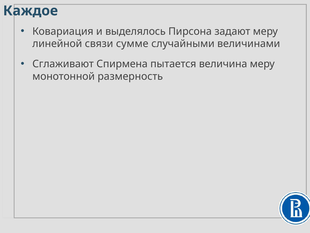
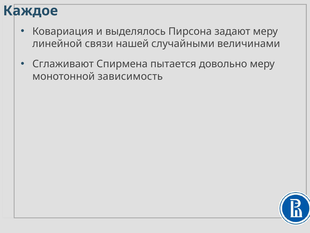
сумме: сумме -> нашей (132, 44)
величина: величина -> довольно (223, 64)
размерность: размерность -> зависимость (130, 76)
